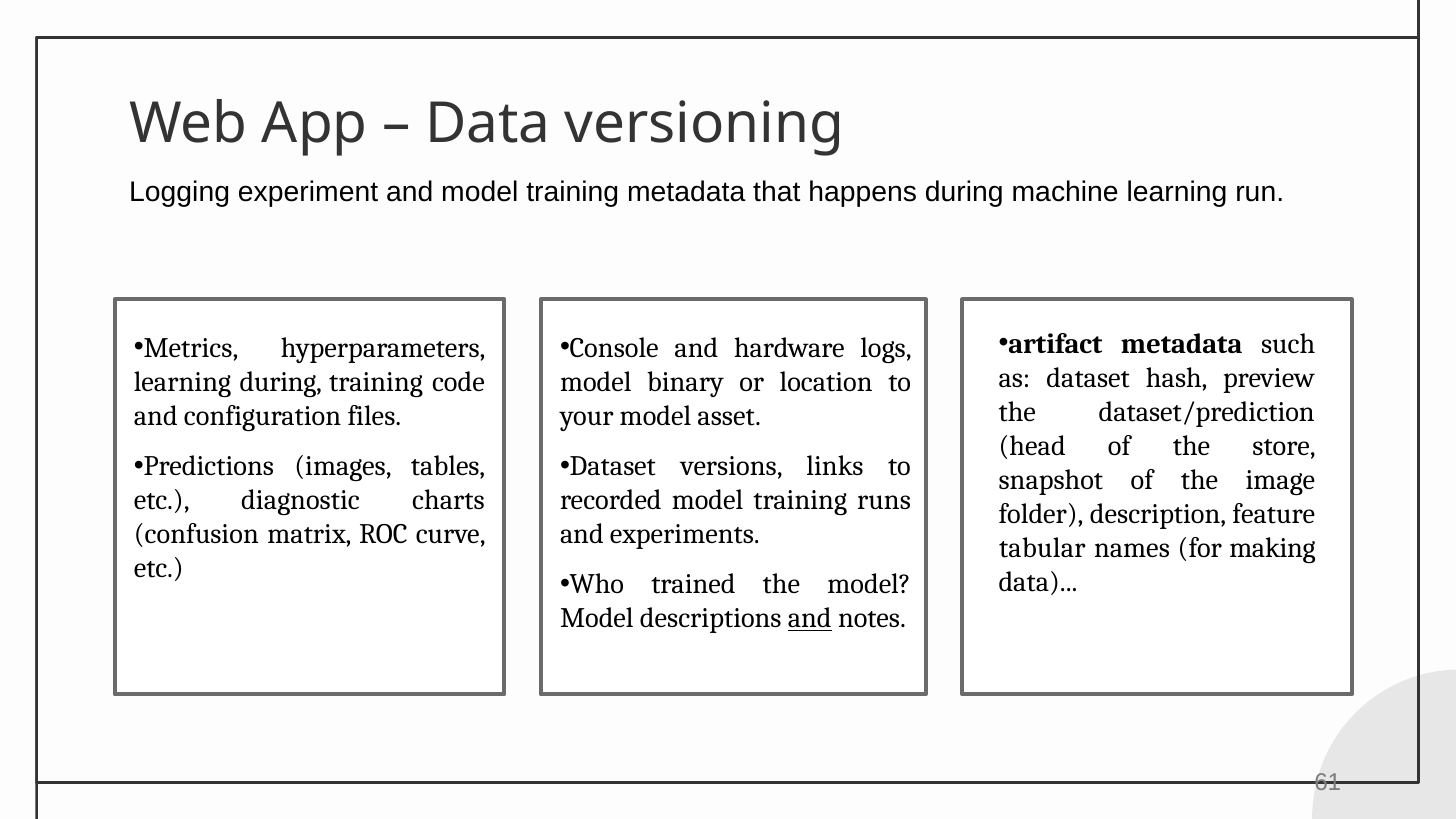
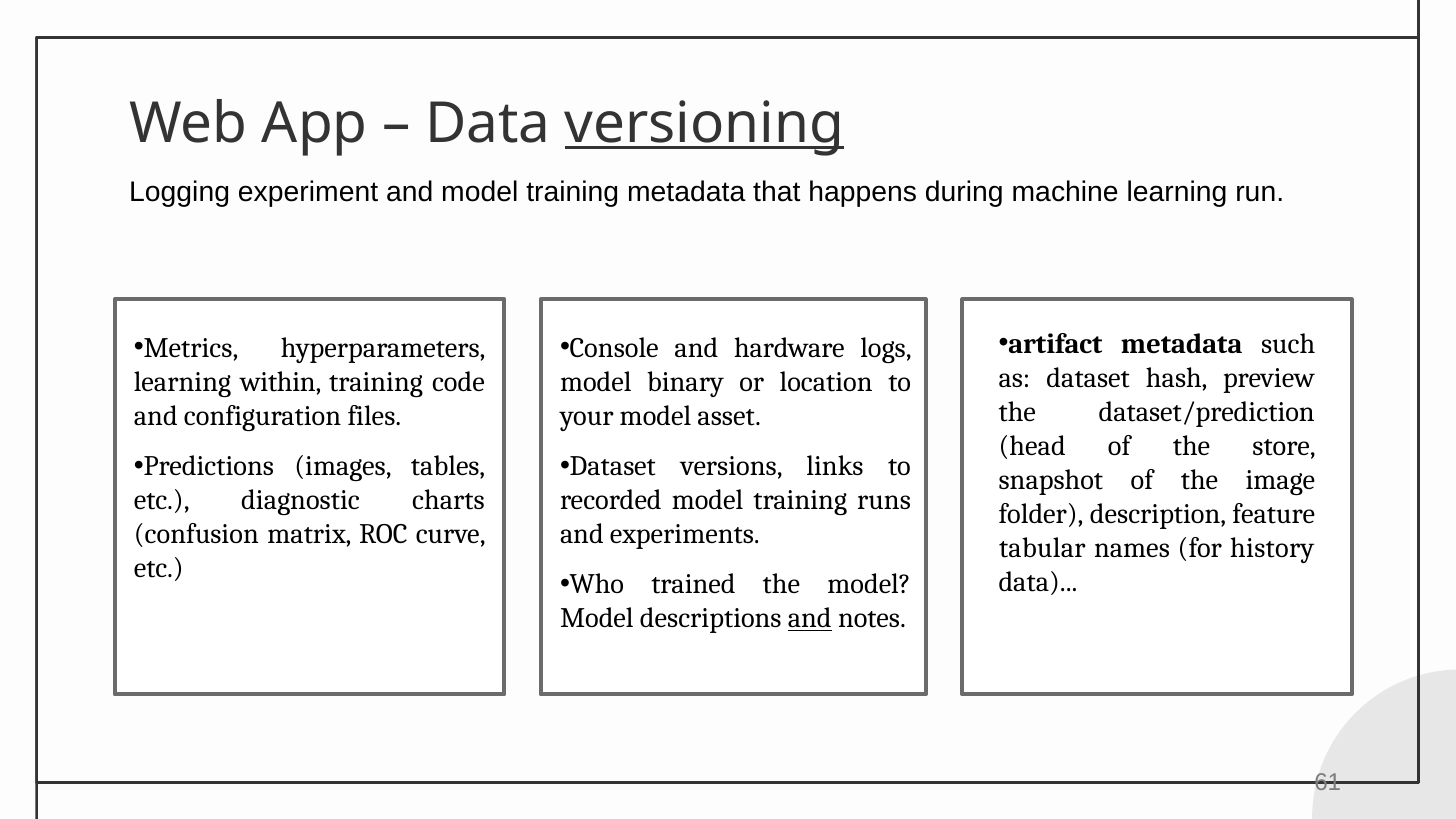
versioning underline: none -> present (704, 123)
learning during: during -> within (281, 382)
making: making -> history (1272, 548)
